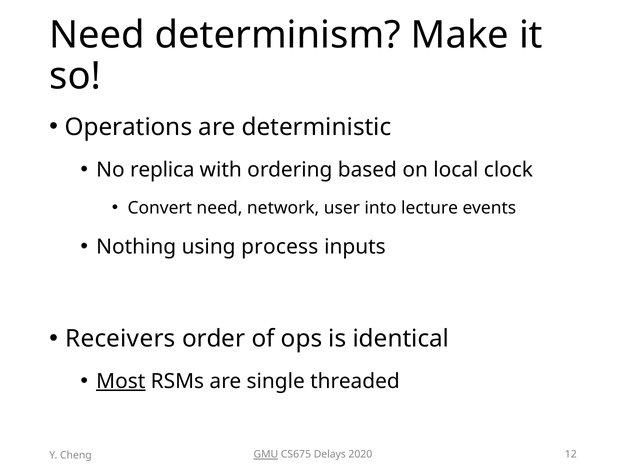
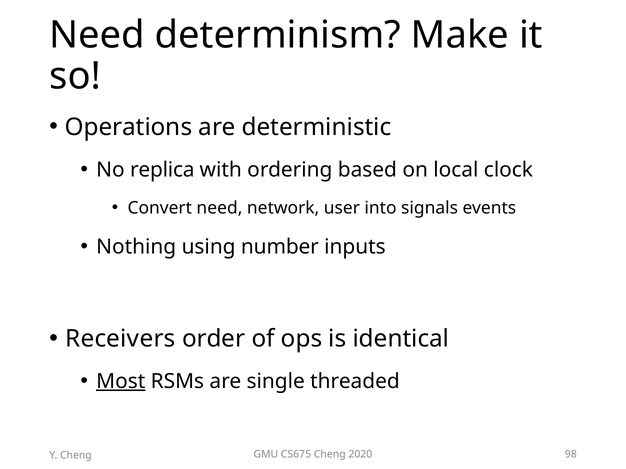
lecture: lecture -> signals (430, 208)
process: process -> number (280, 247)
GMU underline: present -> none (266, 455)
CS675 Delays: Delays -> Cheng (330, 455)
12: 12 -> 98 (571, 455)
